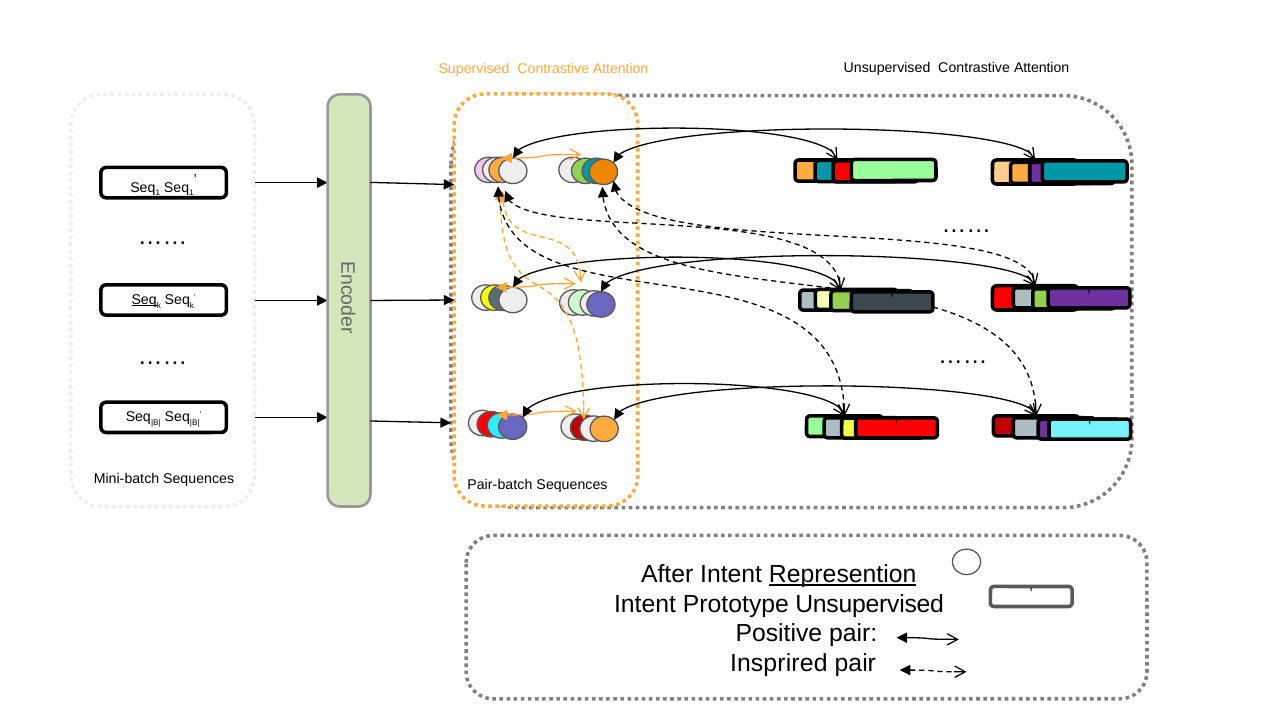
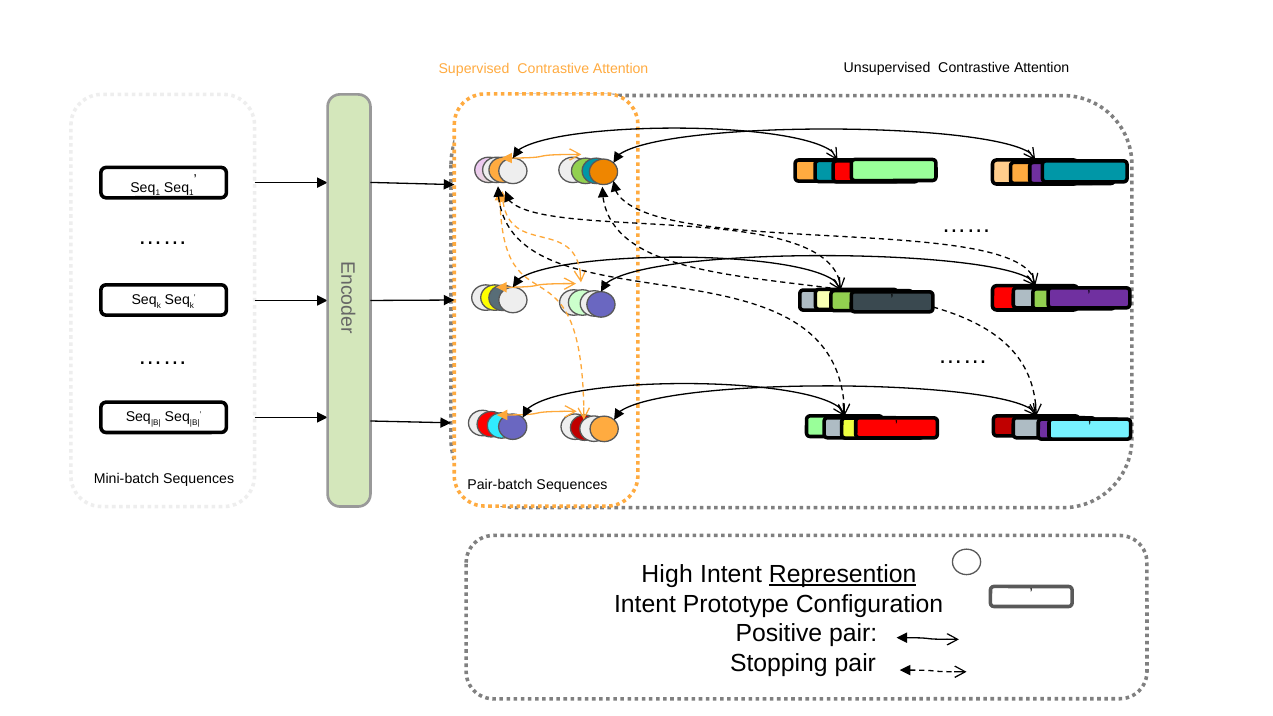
Seq underline: present -> none (144, 300)
After: After -> High (667, 574)
Prototype Unsupervised: Unsupervised -> Configuration (870, 604)
Insprired: Insprired -> Stopping (779, 663)
